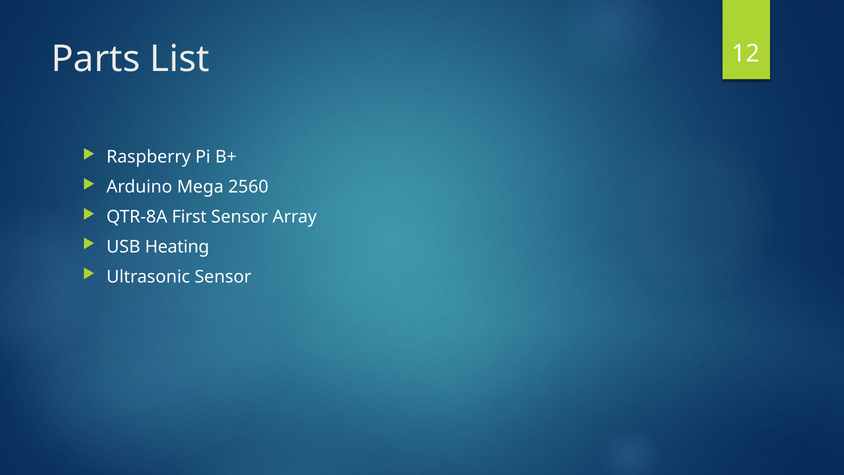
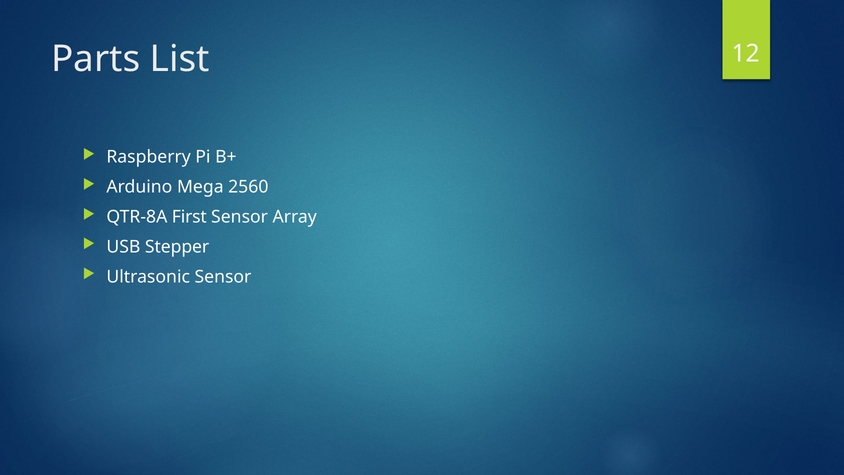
Heating: Heating -> Stepper (177, 247)
